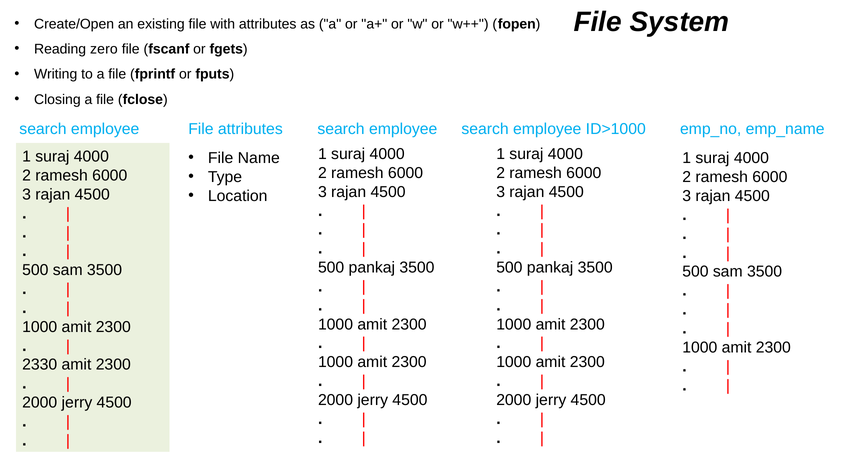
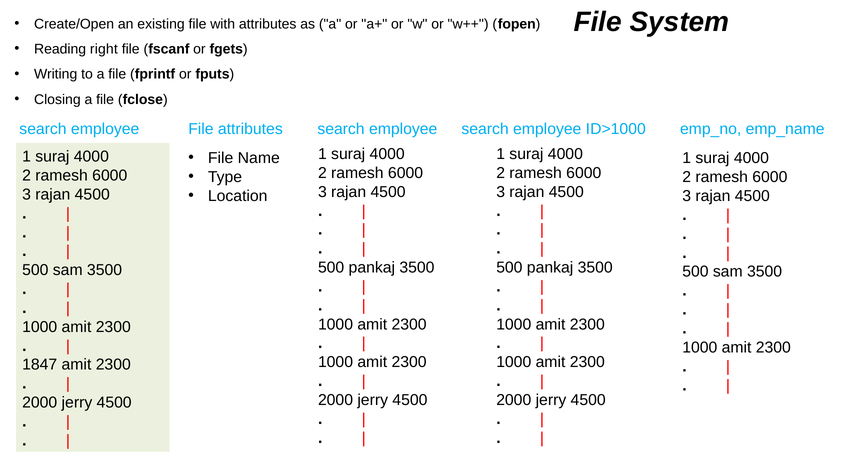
zero: zero -> right (104, 49)
2330: 2330 -> 1847 (40, 365)
